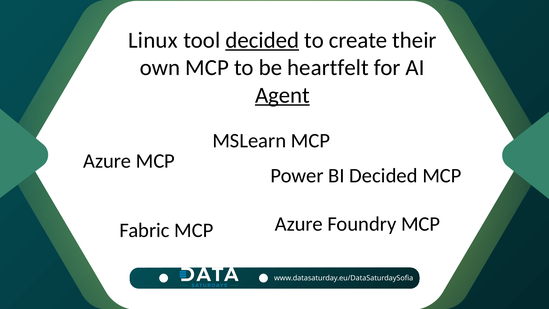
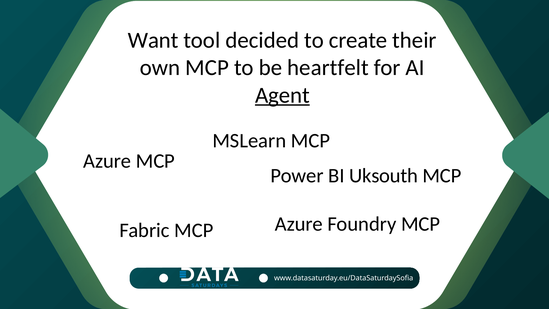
Linux: Linux -> Want (153, 40)
decided underline: present -> none (262, 40)
BI Decided: Decided -> Uksouth (384, 176)
